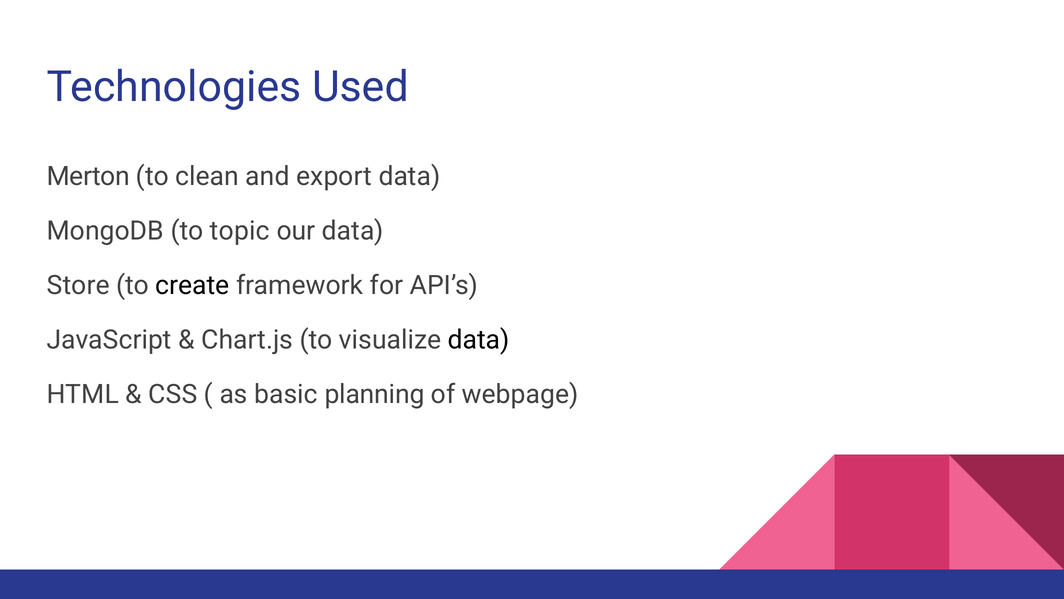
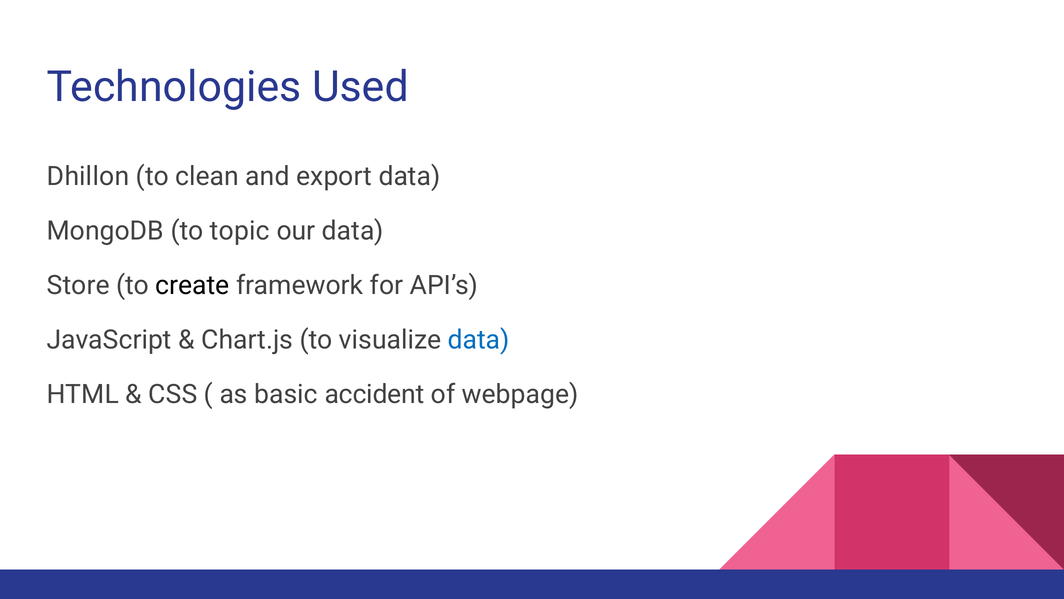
Merton: Merton -> Dhillon (88, 176)
data colour: black -> blue (479, 340)
planning: planning -> accident (375, 394)
